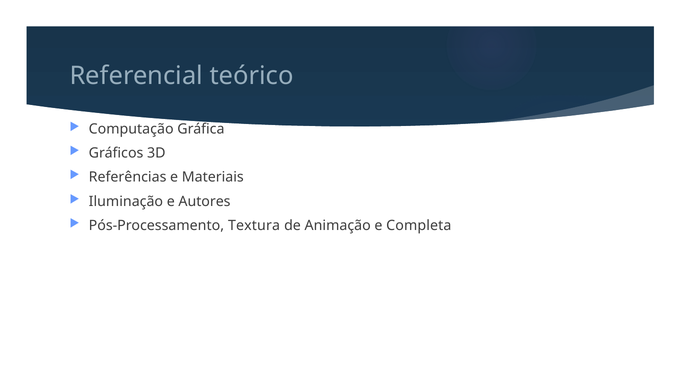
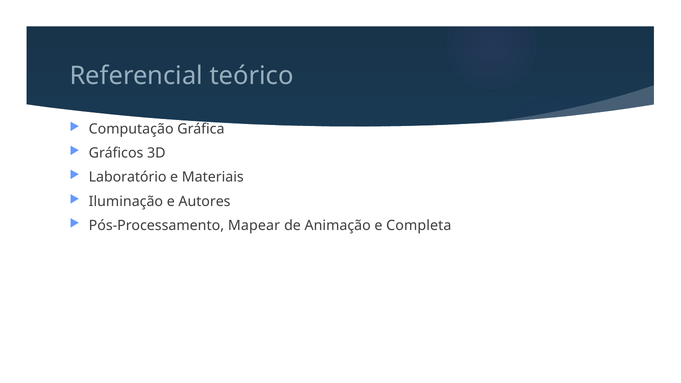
Referências: Referências -> Laboratório (128, 177)
Textura: Textura -> Mapear (254, 226)
